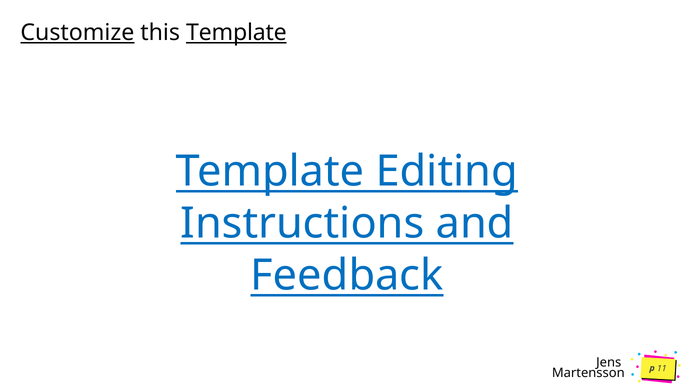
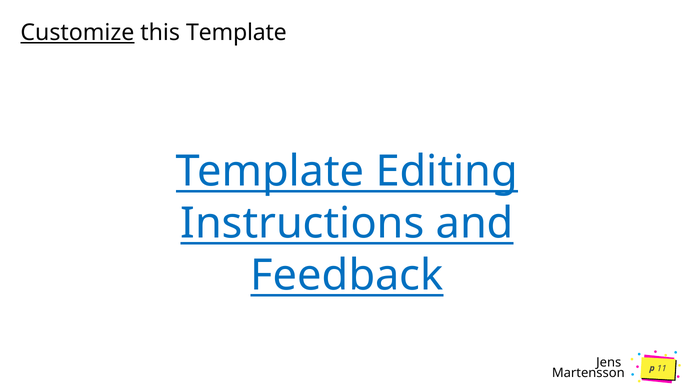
Template underline: present -> none (236, 33)
